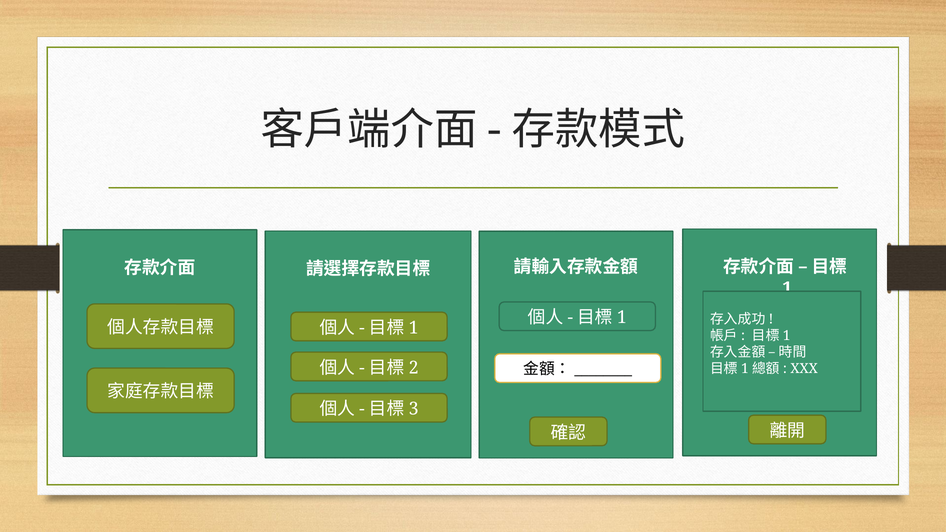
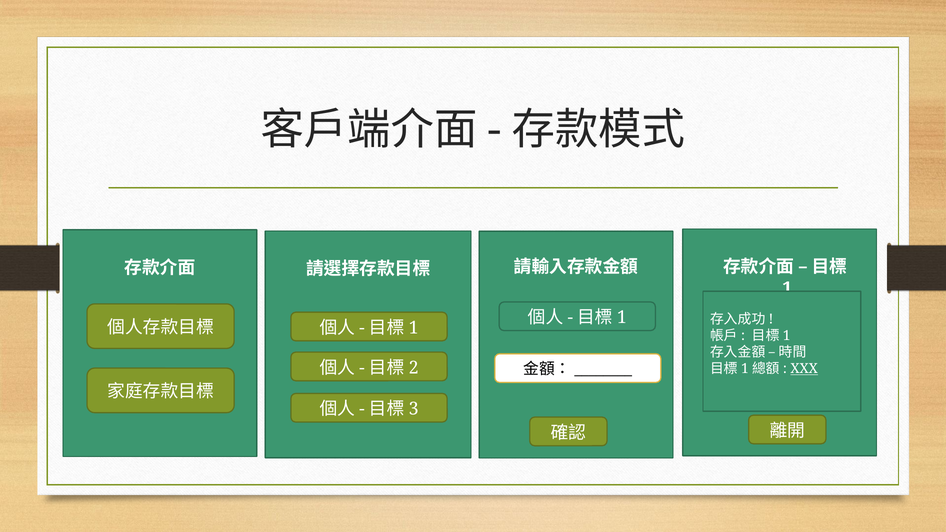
XXX underline: none -> present (804, 369)
